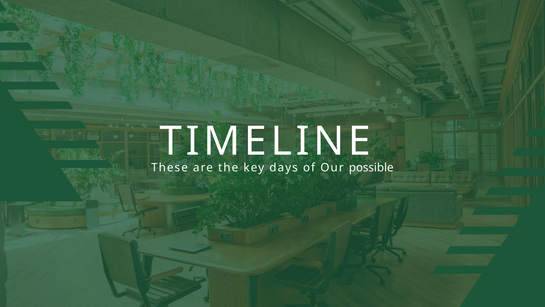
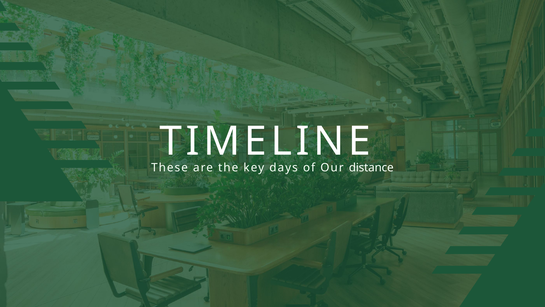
possible: possible -> distance (371, 168)
